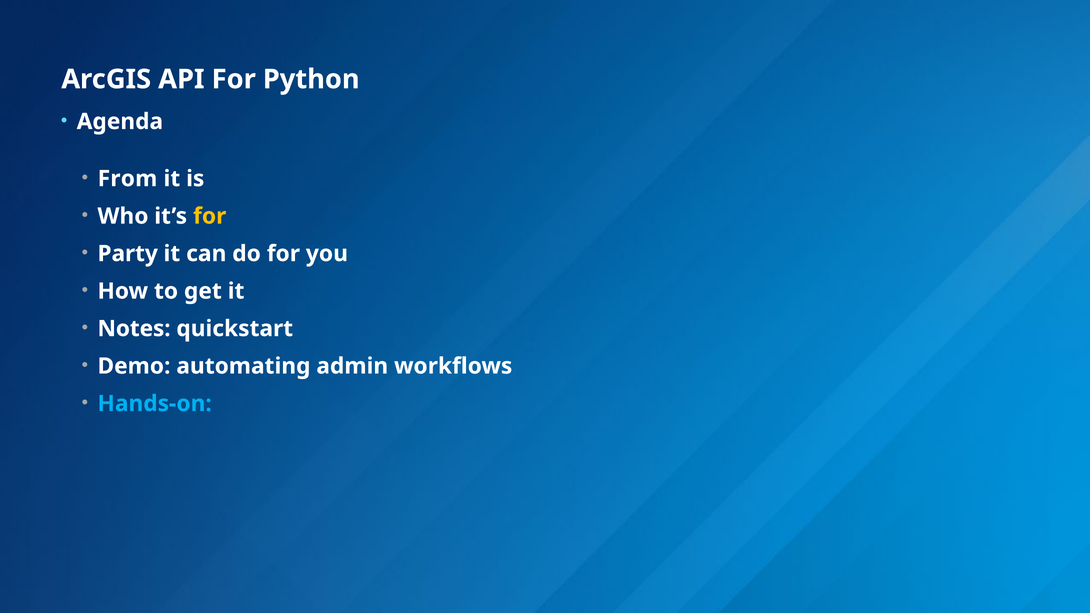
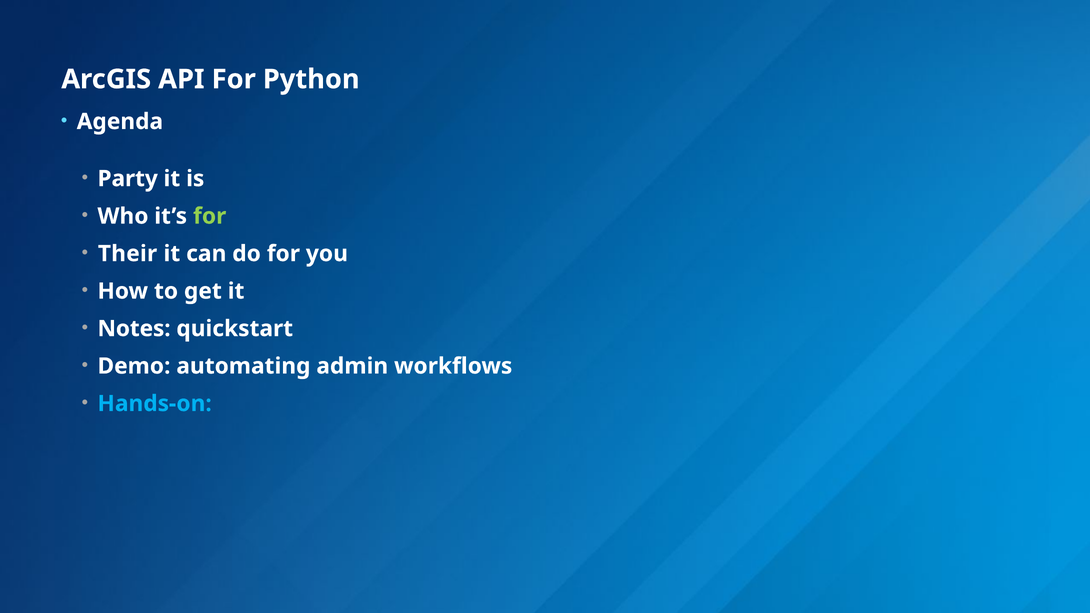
From: From -> Party (128, 179)
for colour: yellow -> light green (210, 216)
Party: Party -> Their (128, 254)
